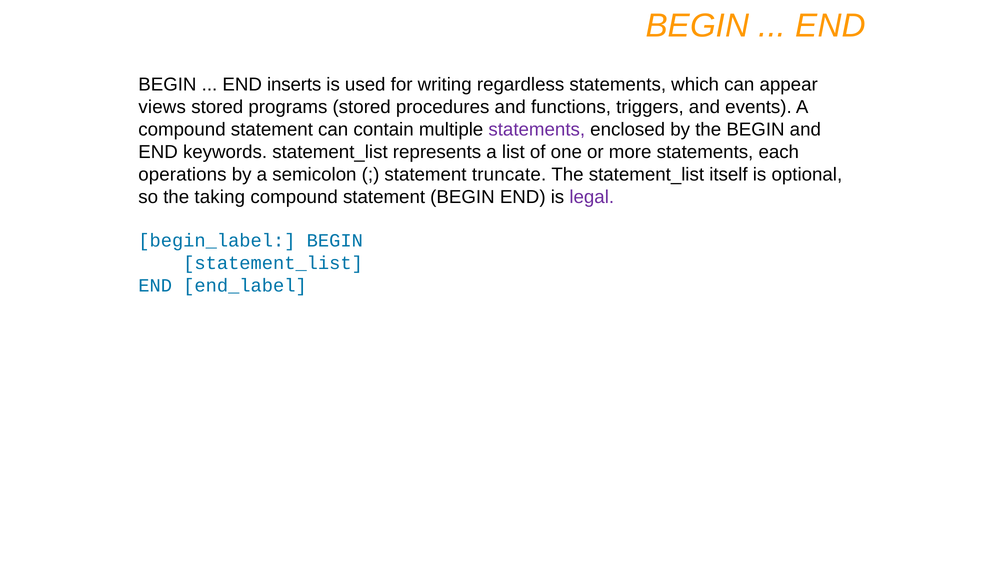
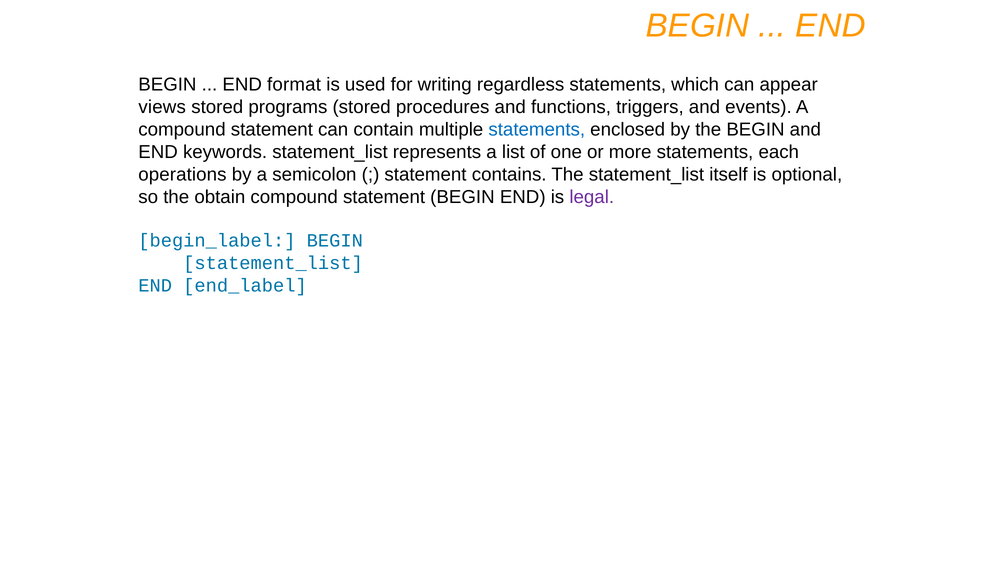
inserts: inserts -> format (294, 85)
statements colour: purple -> blue (537, 130)
truncate: truncate -> contains (509, 175)
taking: taking -> obtain (220, 197)
